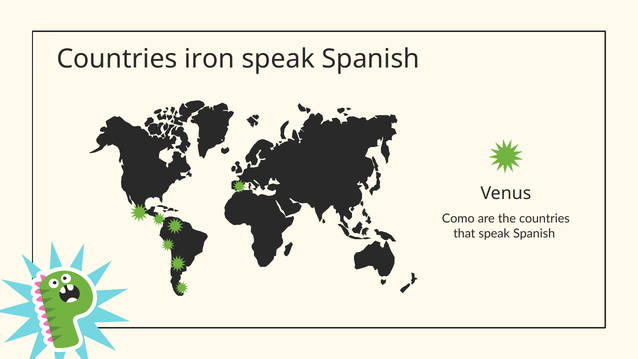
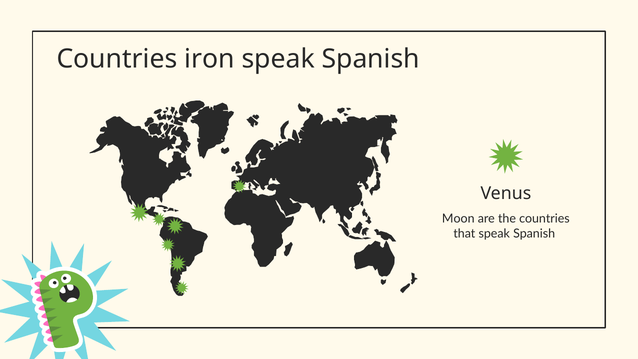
Como: Como -> Moon (458, 219)
